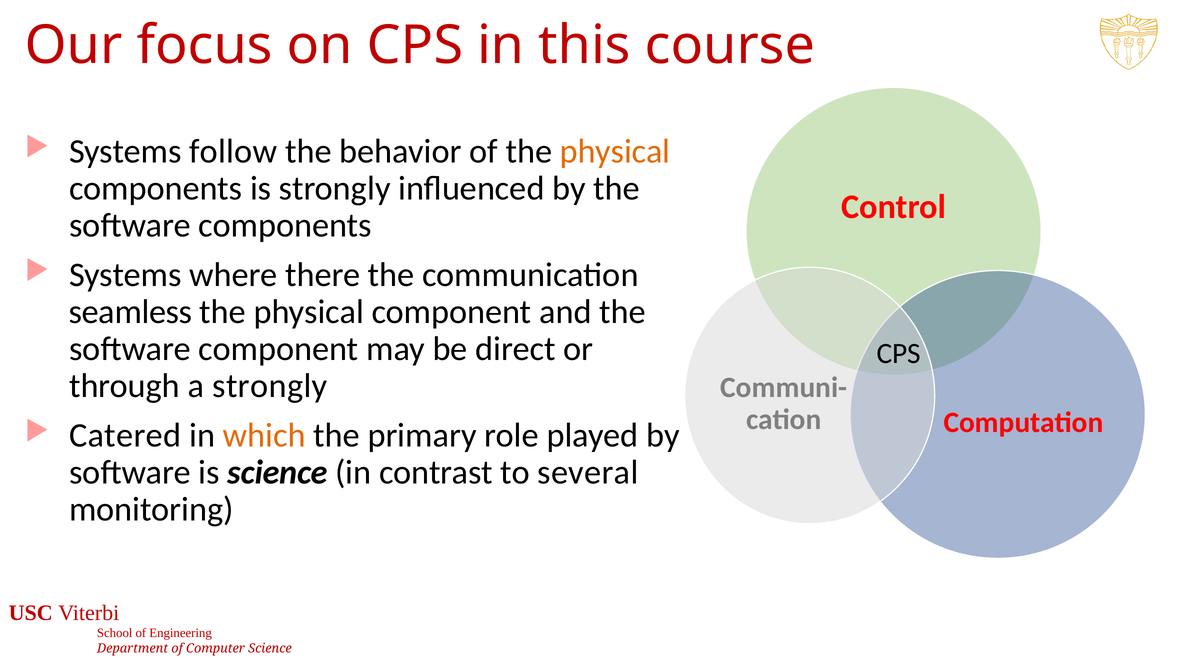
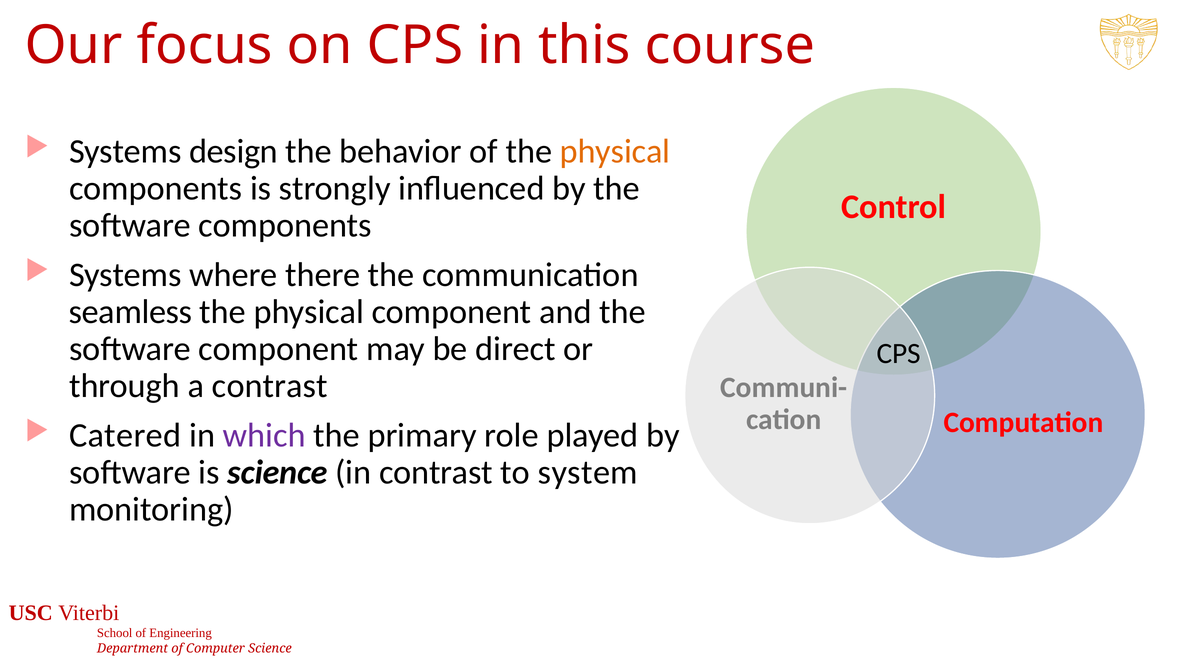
follow: follow -> design (233, 151)
a strongly: strongly -> contrast (270, 386)
which colour: orange -> purple (264, 436)
several: several -> system (588, 473)
